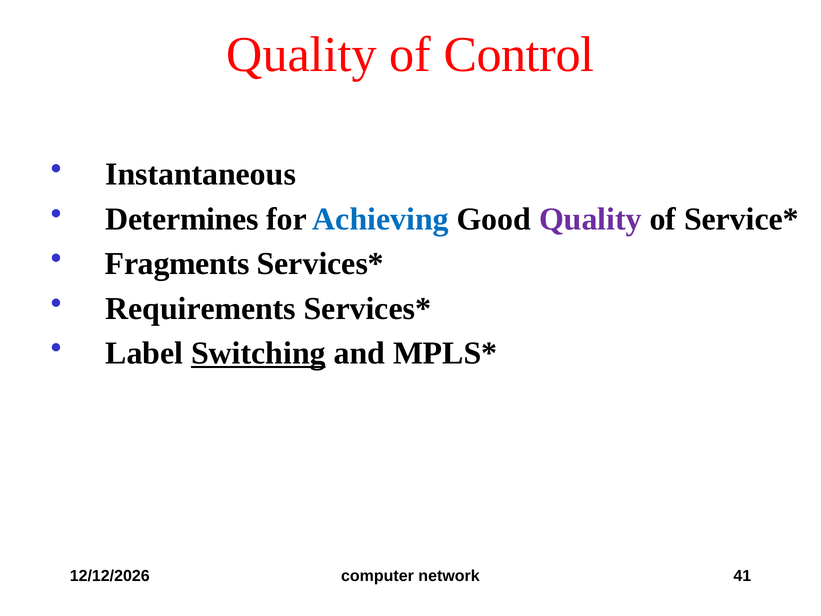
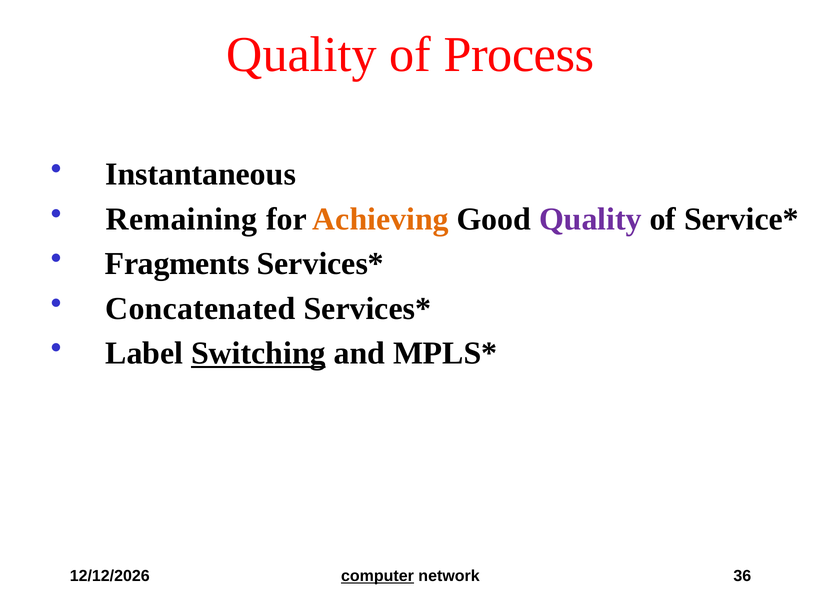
Control: Control -> Process (519, 55)
Determines: Determines -> Remaining (182, 219)
Achieving colour: blue -> orange (381, 219)
Requirements: Requirements -> Concatenated (200, 309)
computer underline: none -> present (377, 576)
41: 41 -> 36 (742, 576)
